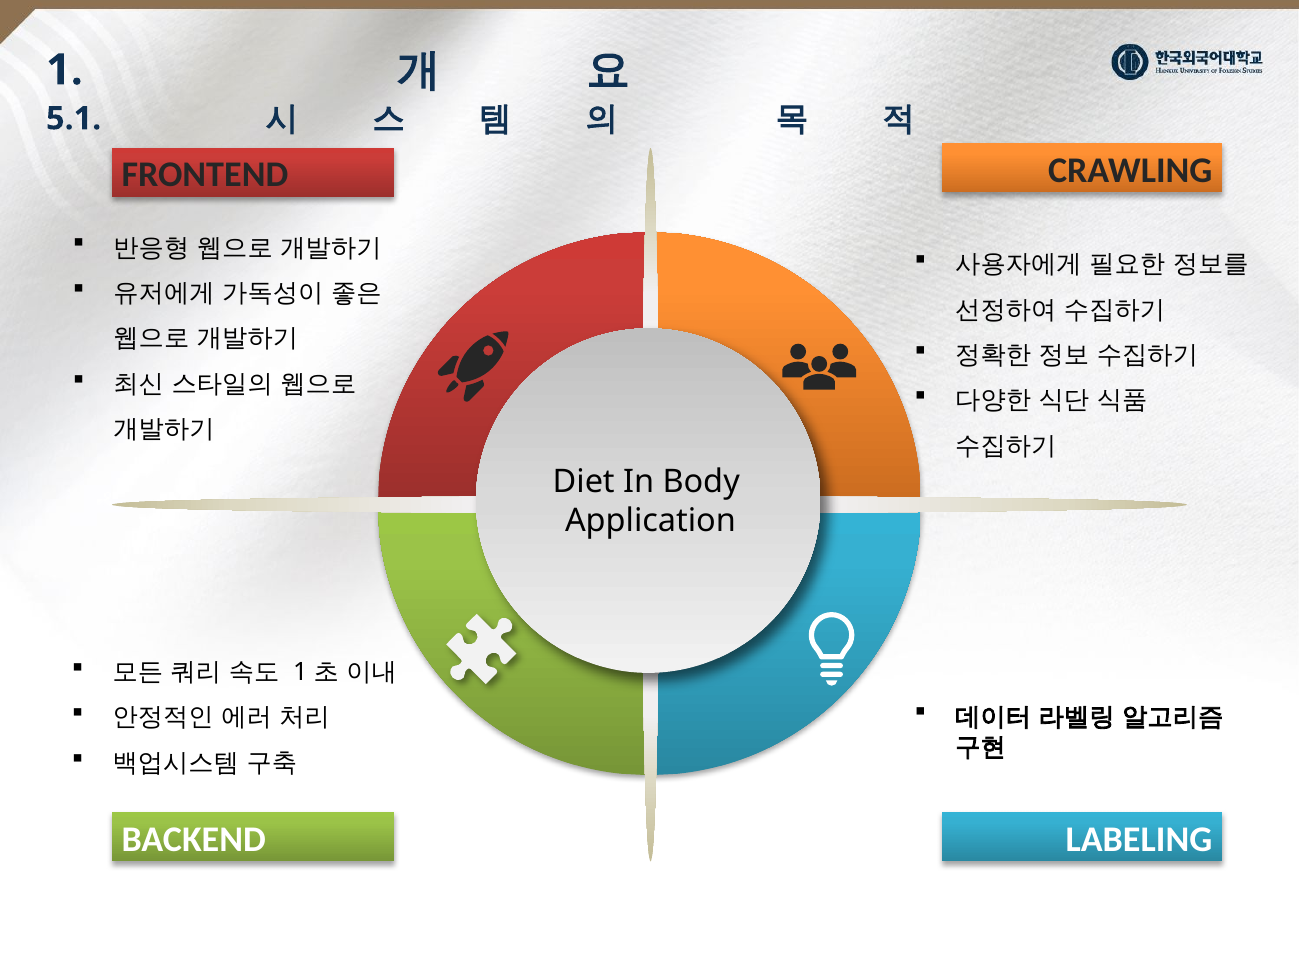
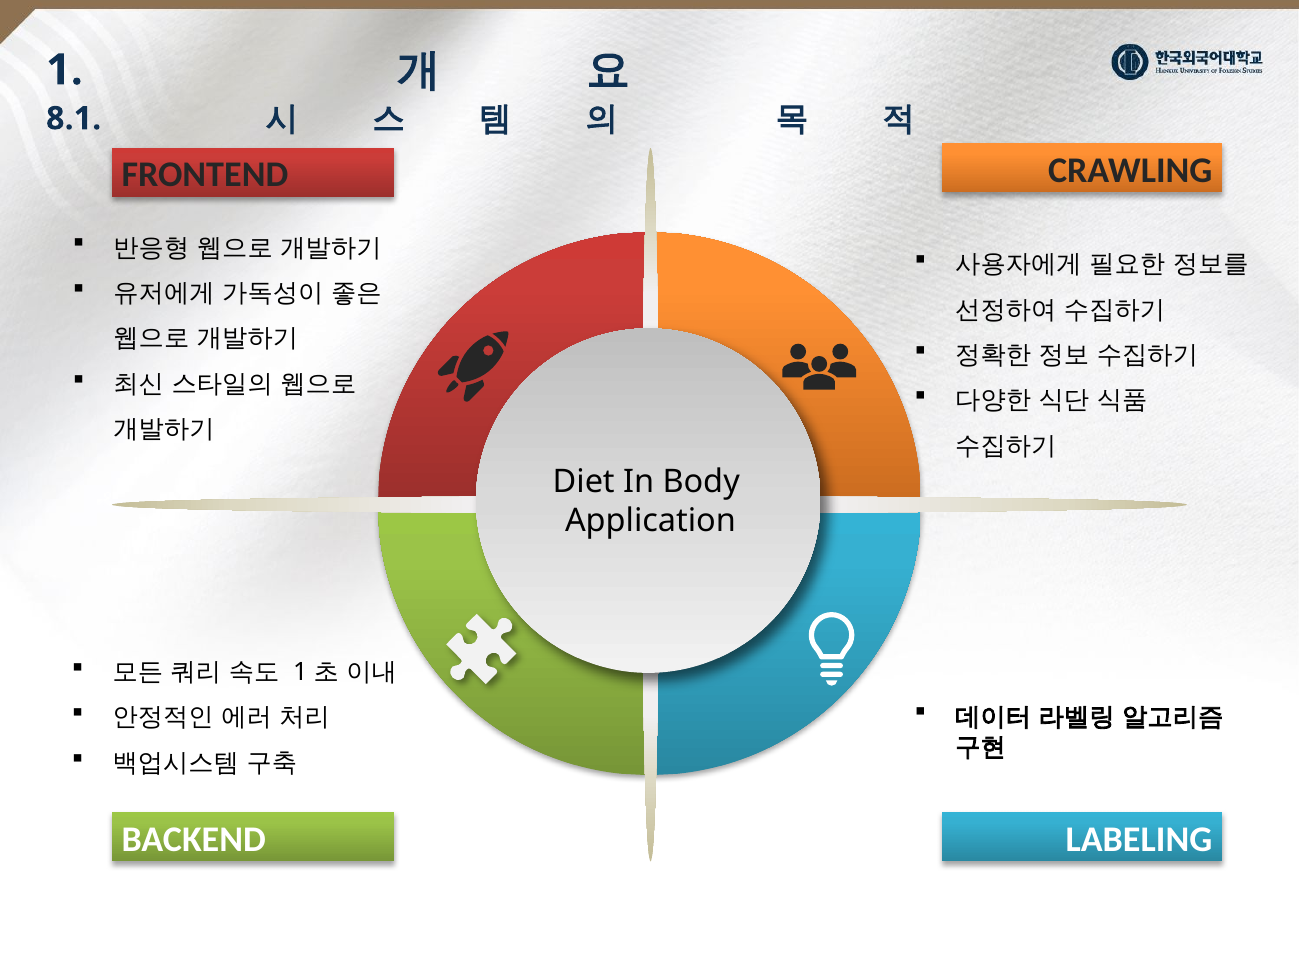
5.1: 5.1 -> 8.1 (74, 119)
